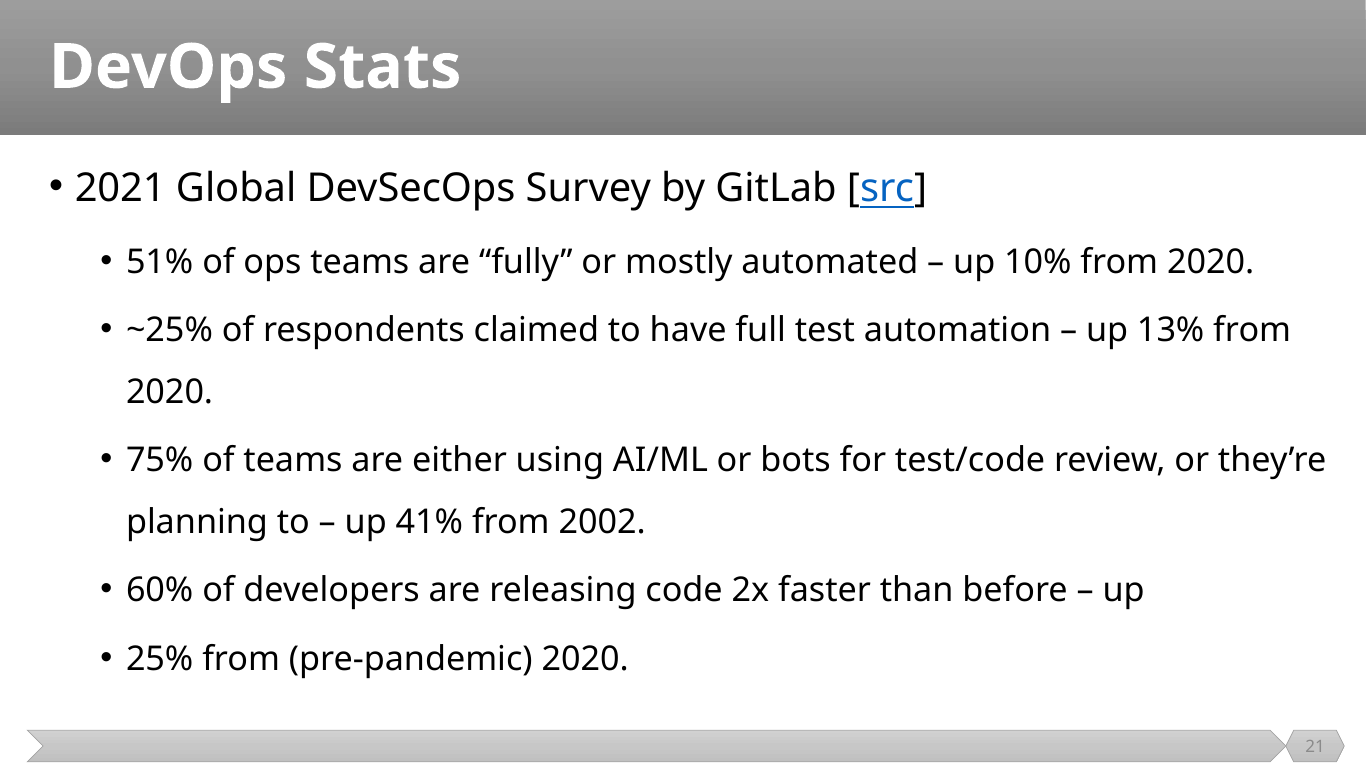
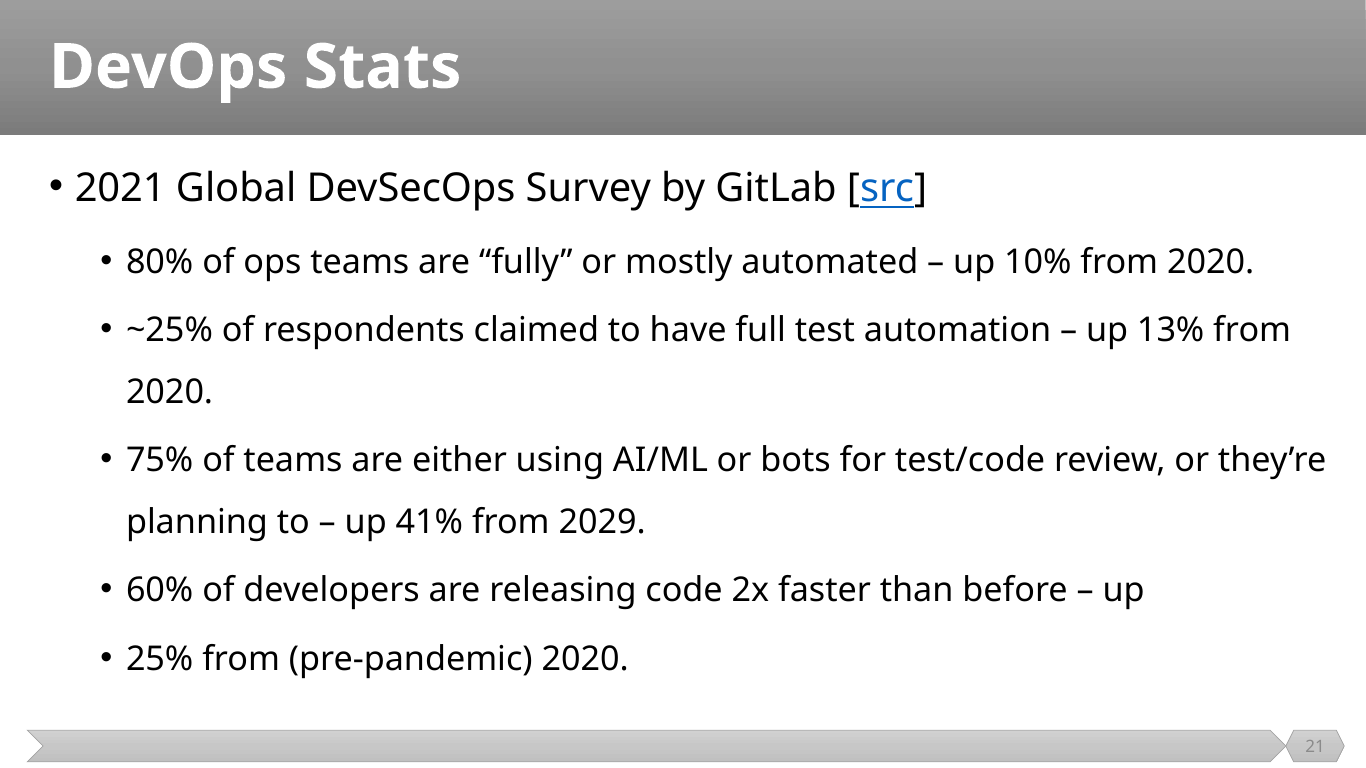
51%: 51% -> 80% (160, 262)
2002: 2002 -> 2029 (602, 522)
